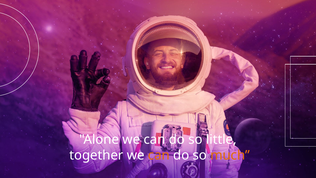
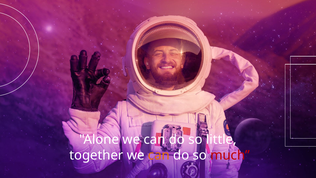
much colour: orange -> red (230, 155)
